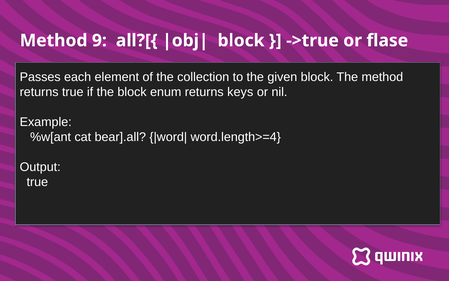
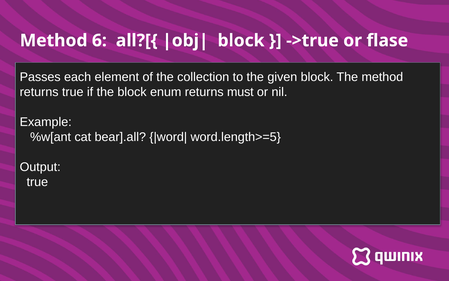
9: 9 -> 6 (99, 40)
keys: keys -> must (240, 92)
word.length>=4: word.length>=4 -> word.length>=5 (236, 137)
